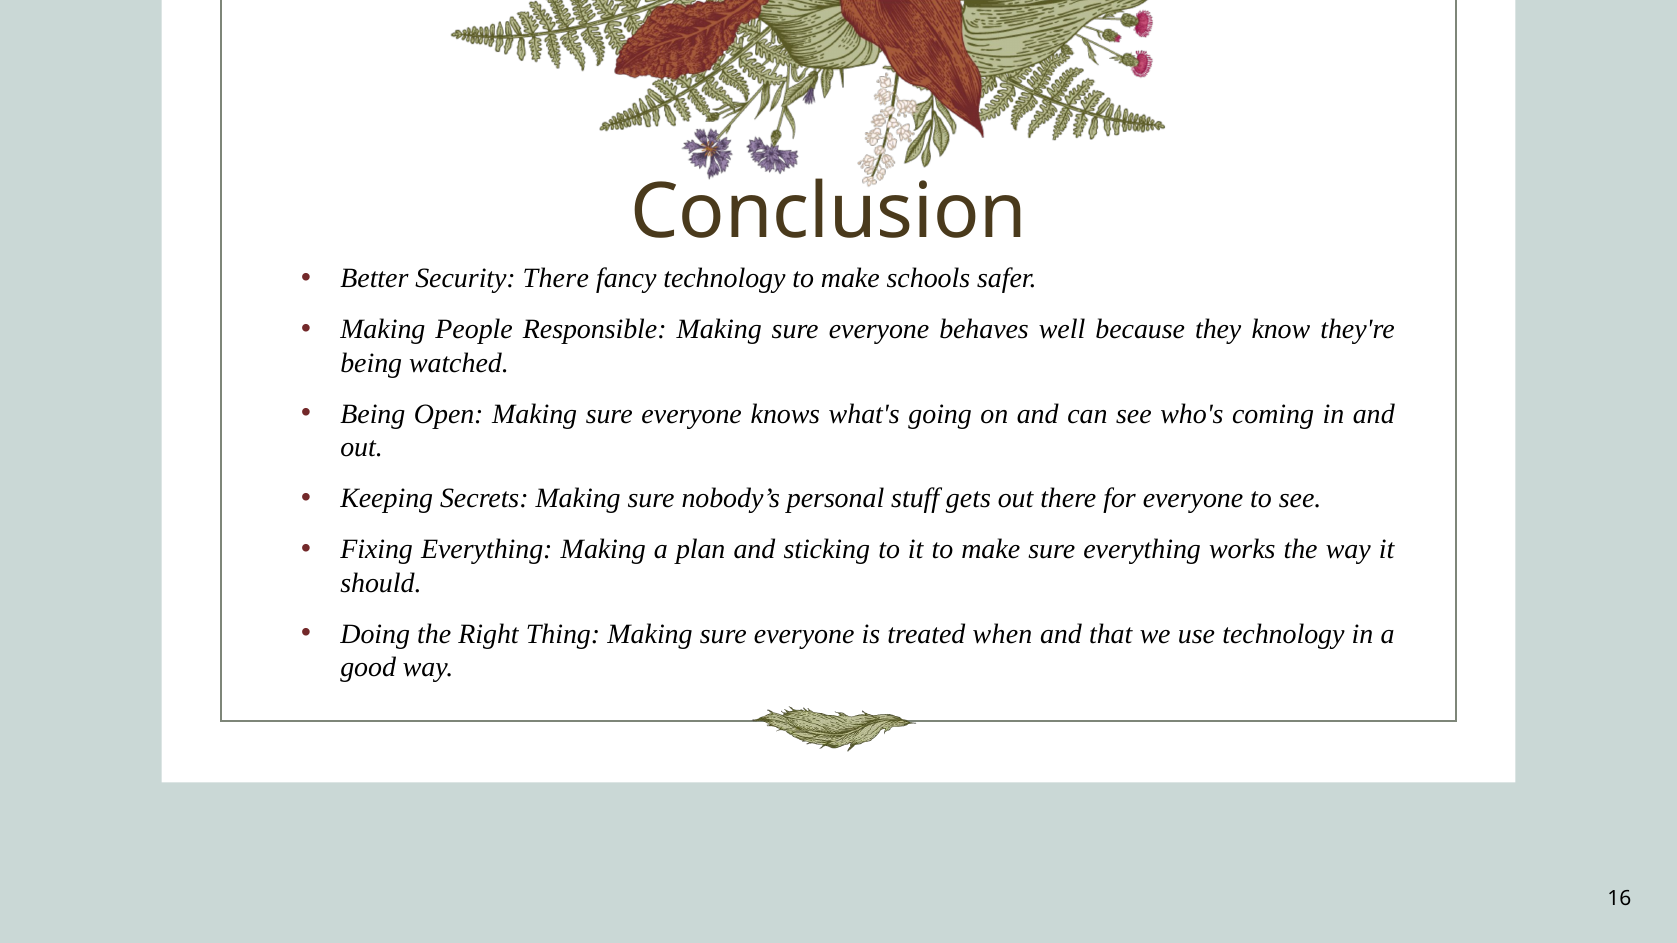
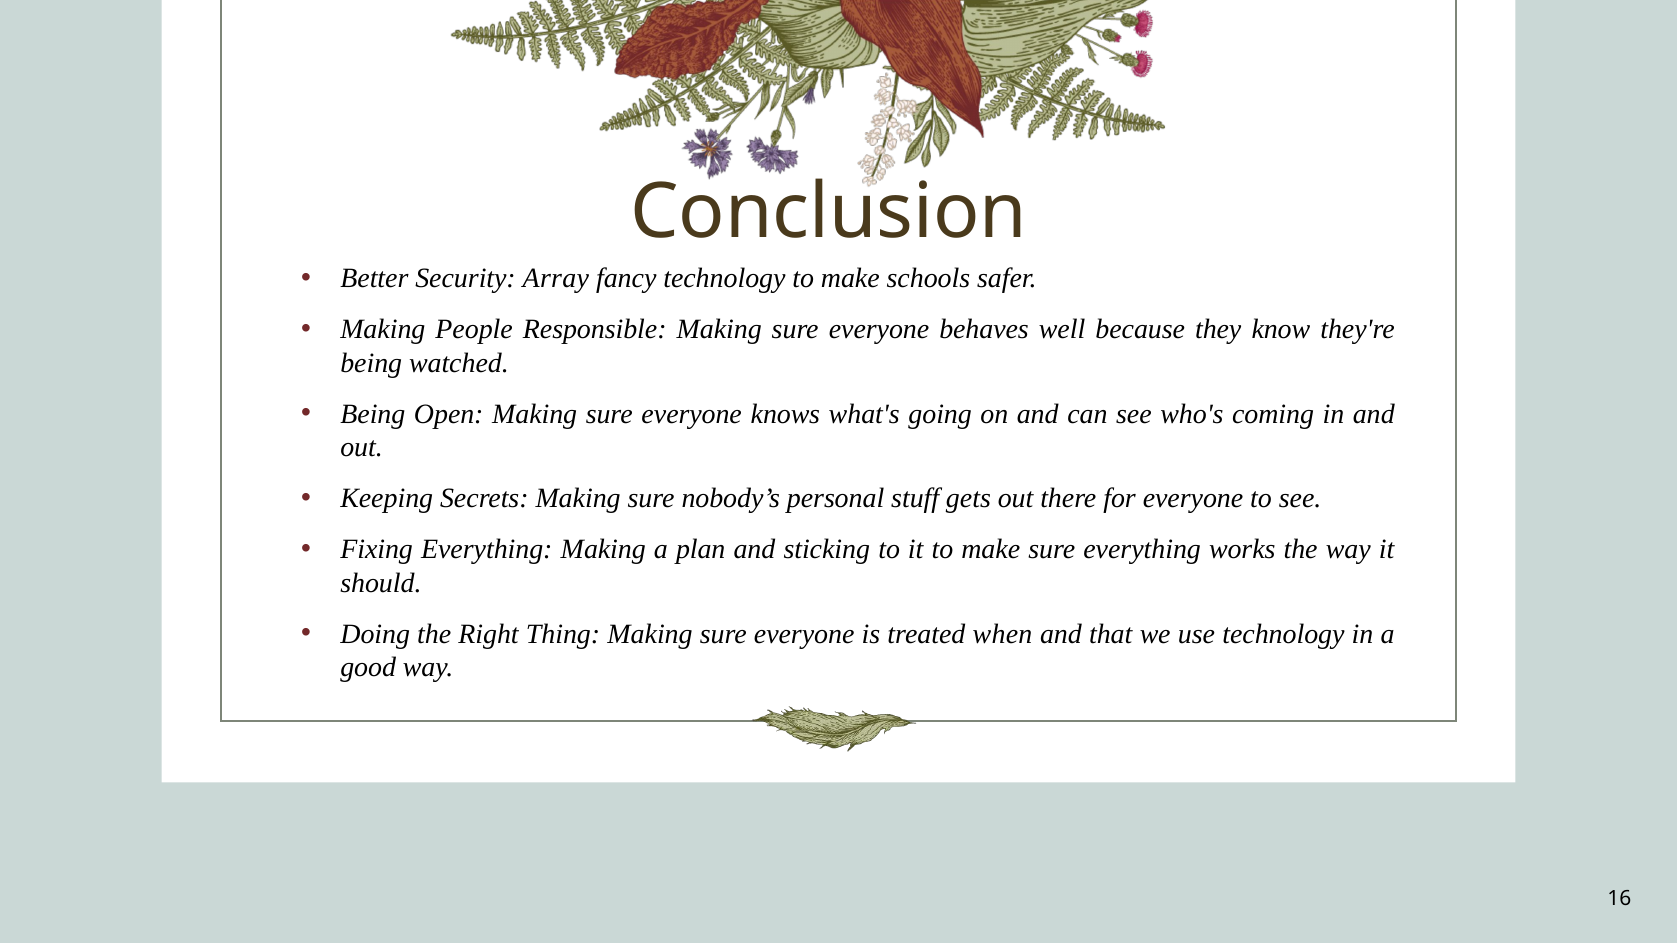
Security There: There -> Array (556, 279)
